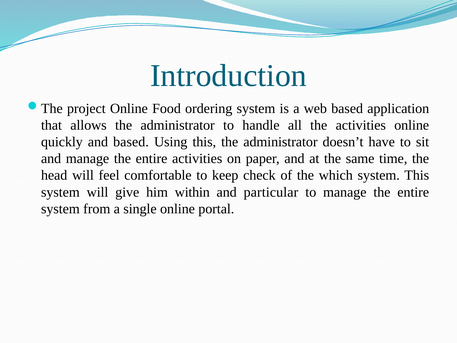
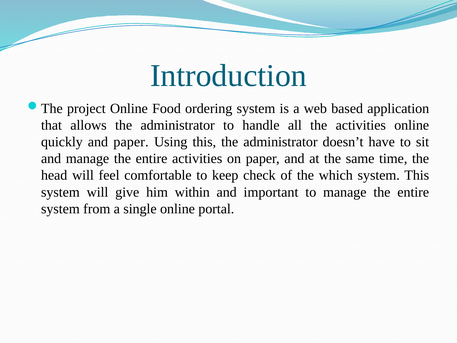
and based: based -> paper (131, 142)
particular: particular -> important (271, 192)
